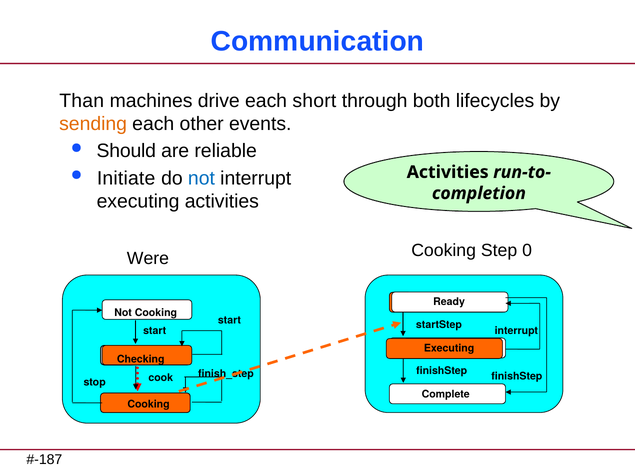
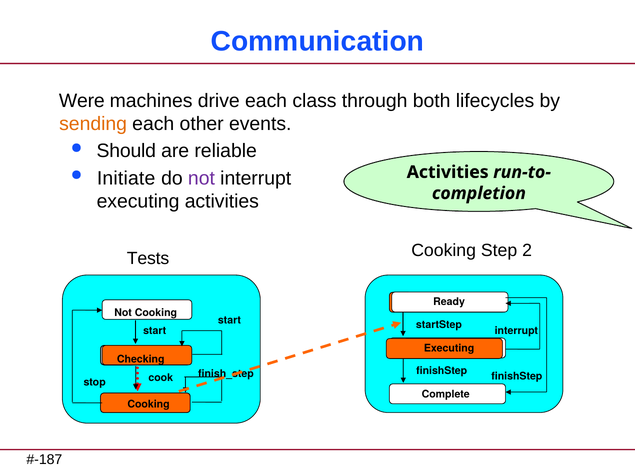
Than: Than -> Were (82, 101)
short: short -> class (314, 101)
not colour: blue -> purple (201, 178)
Were: Were -> Tests (148, 258)
0: 0 -> 2 (527, 251)
